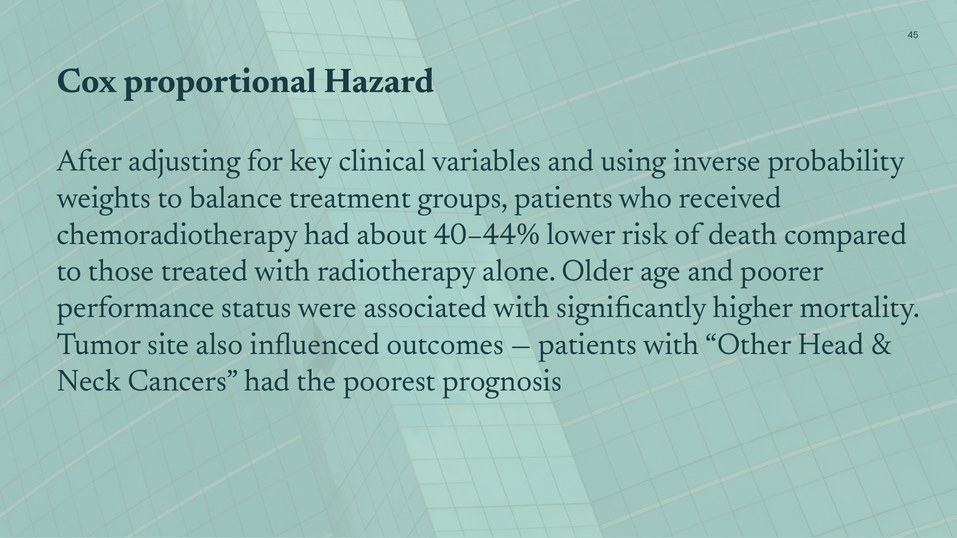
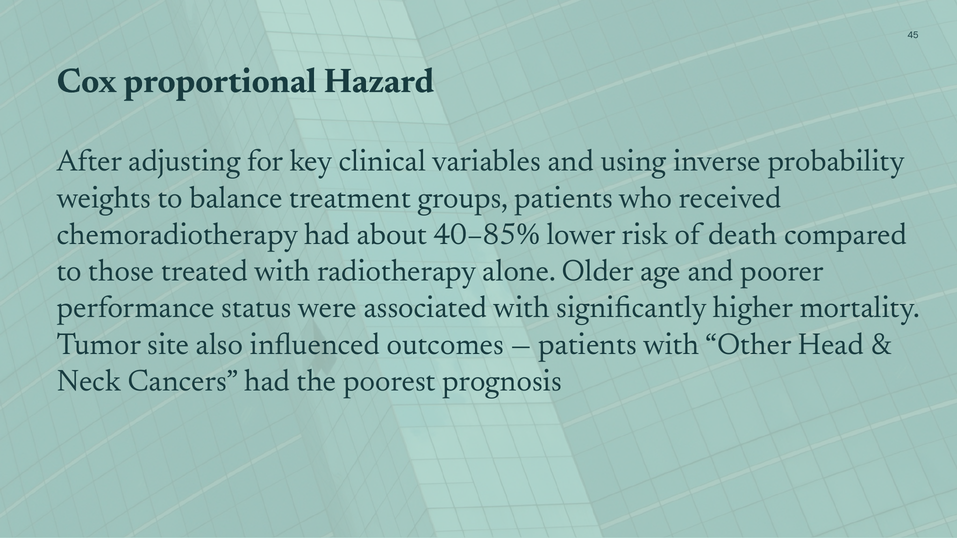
40–44%: 40–44% -> 40–85% (487, 234)
